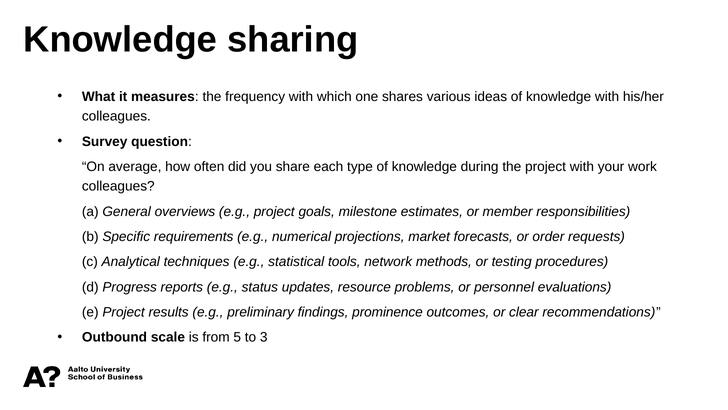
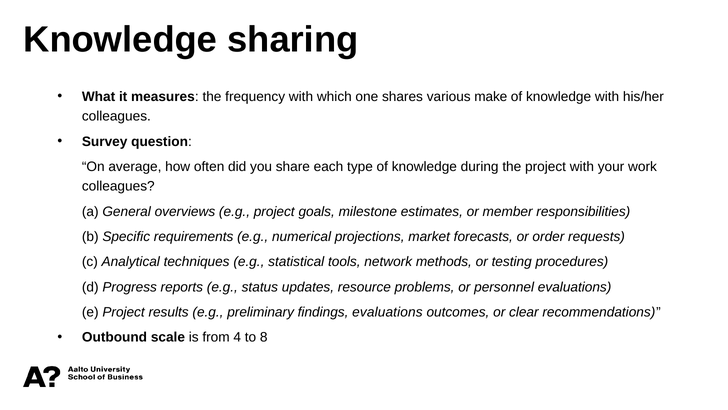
ideas: ideas -> make (491, 97)
findings prominence: prominence -> evaluations (387, 312)
5: 5 -> 4 (237, 337)
3: 3 -> 8 (264, 337)
